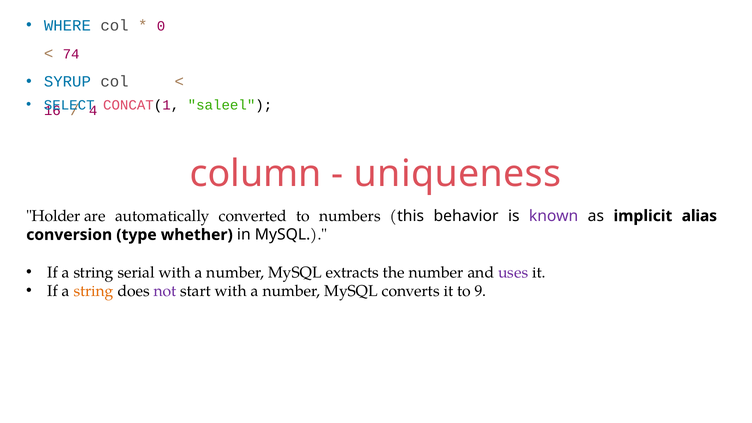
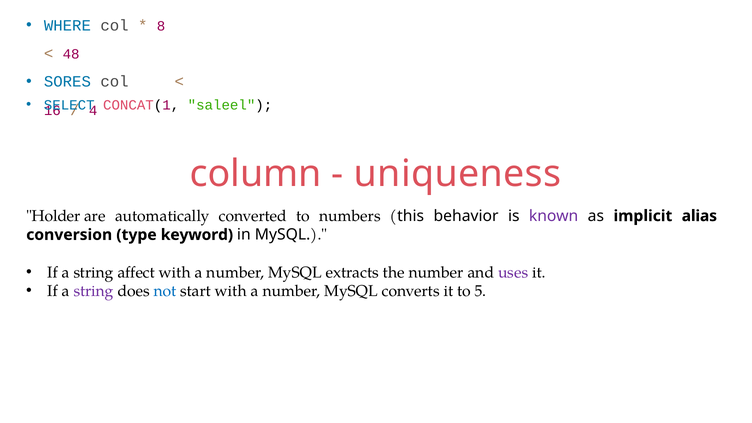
0: 0 -> 8 (161, 26)
74: 74 -> 48 (71, 54)
SYRUP: SYRUP -> SORES (67, 82)
whether: whether -> keyword (197, 235)
serial: serial -> affect (136, 272)
string colour: orange -> purple (94, 291)
not colour: purple -> blue (165, 291)
9: 9 -> 5 (480, 291)
